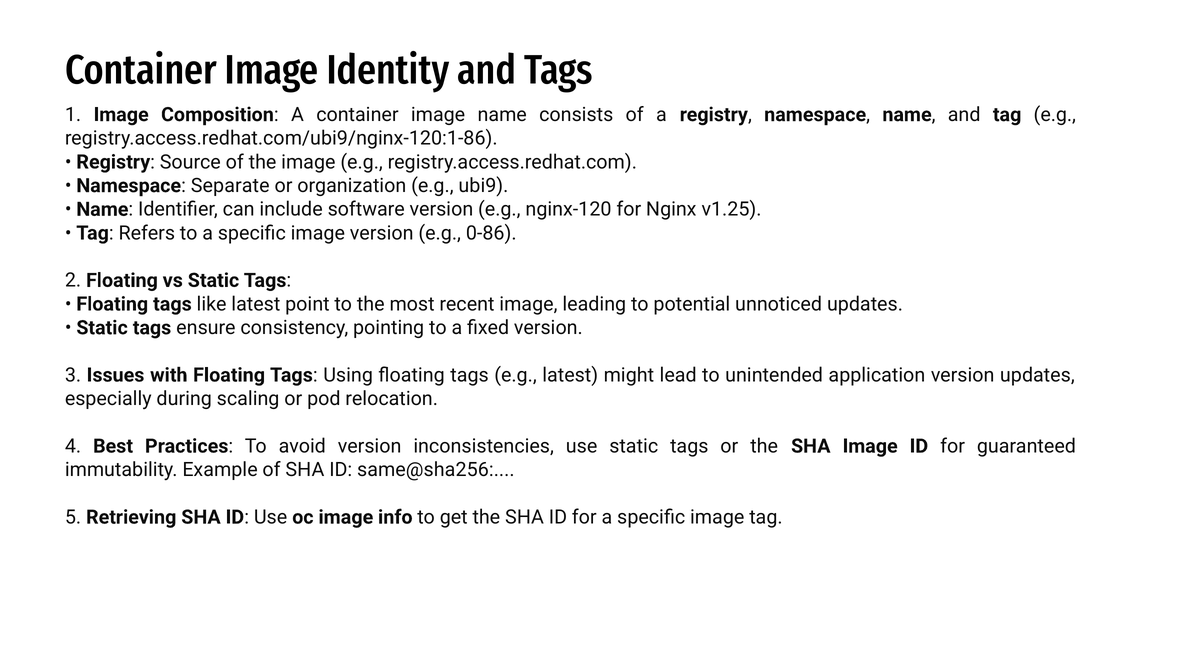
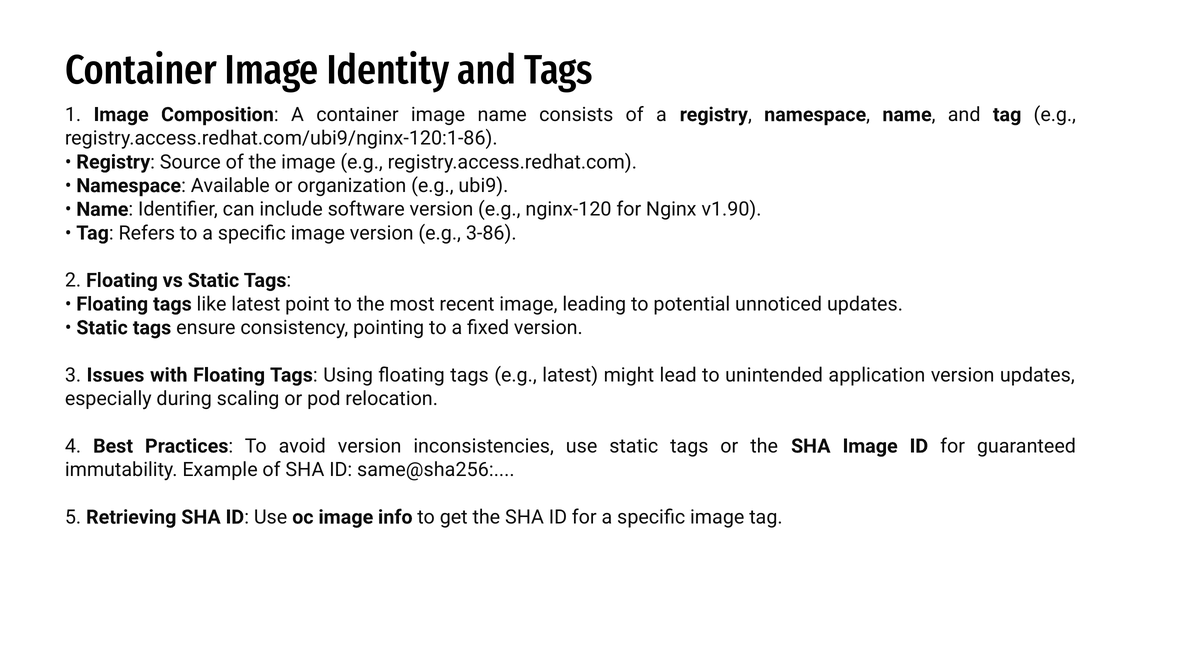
Separate: Separate -> Available (230, 186)
v1.25: v1.25 -> v1.90 (732, 209)
0-86: 0-86 -> 3-86 (491, 233)
